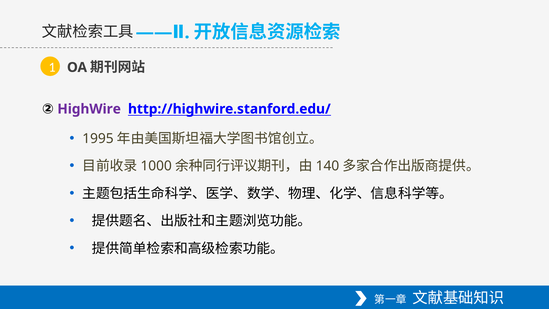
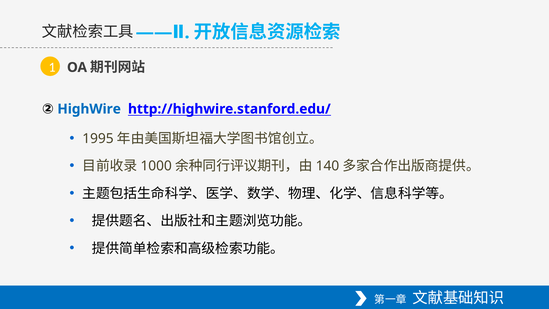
HighWire colour: purple -> blue (89, 109)
